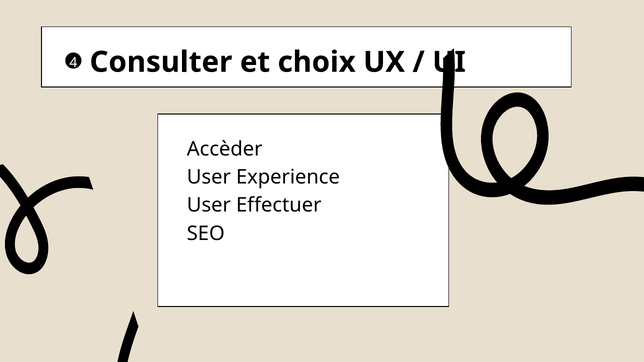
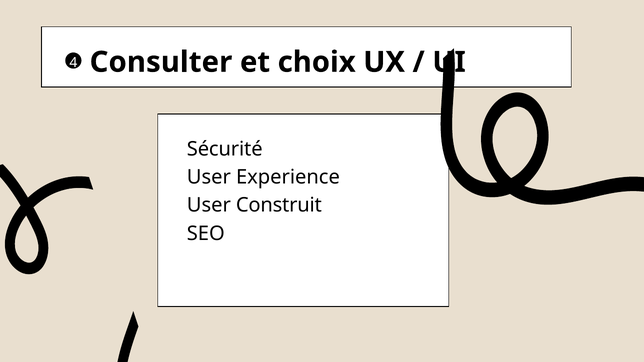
Accèder: Accèder -> Sécurité (225, 149)
Effectuer: Effectuer -> Construit (279, 205)
